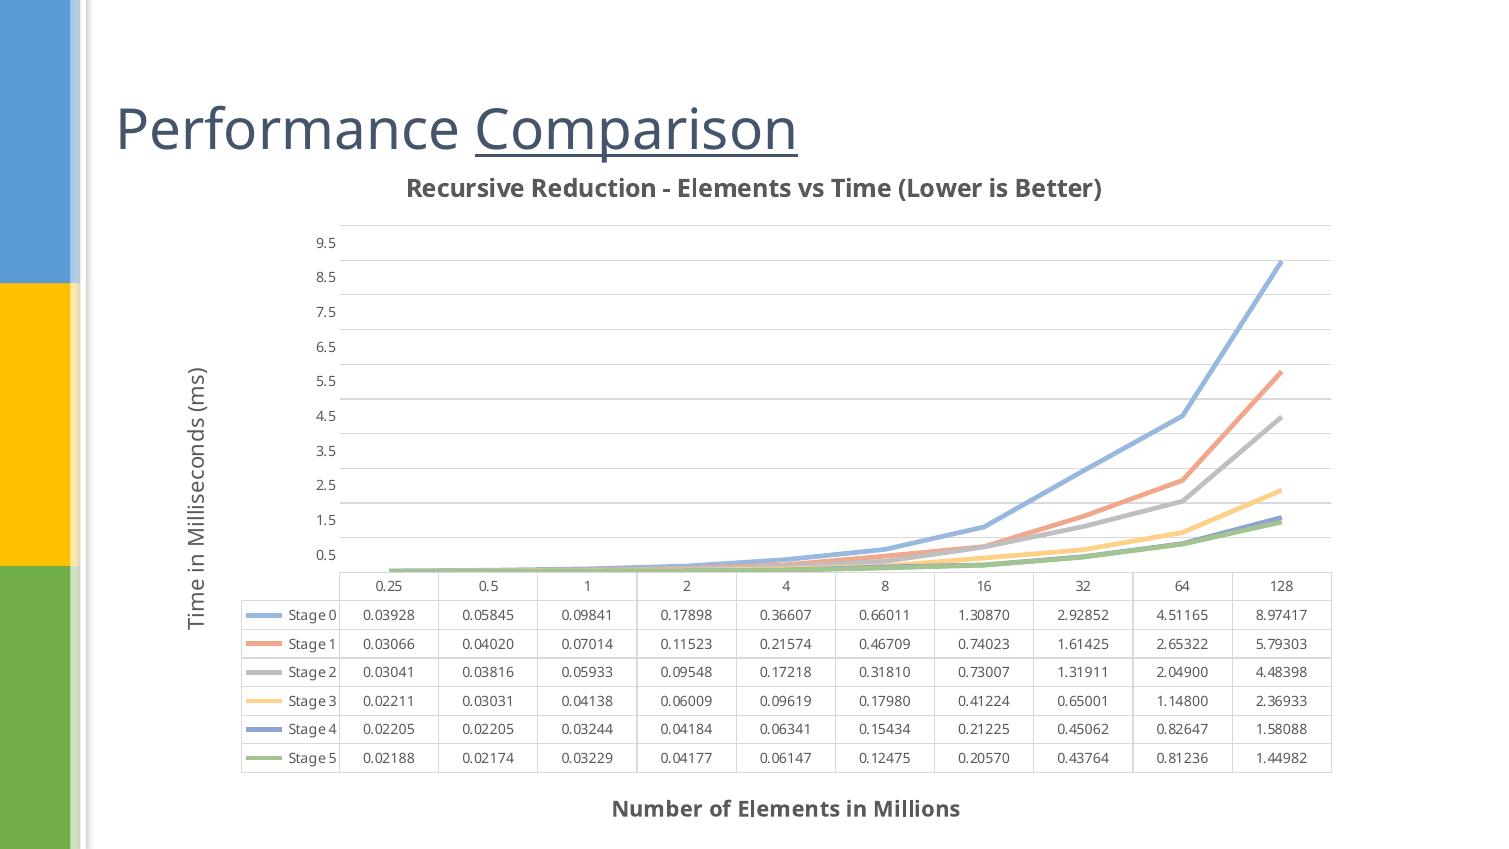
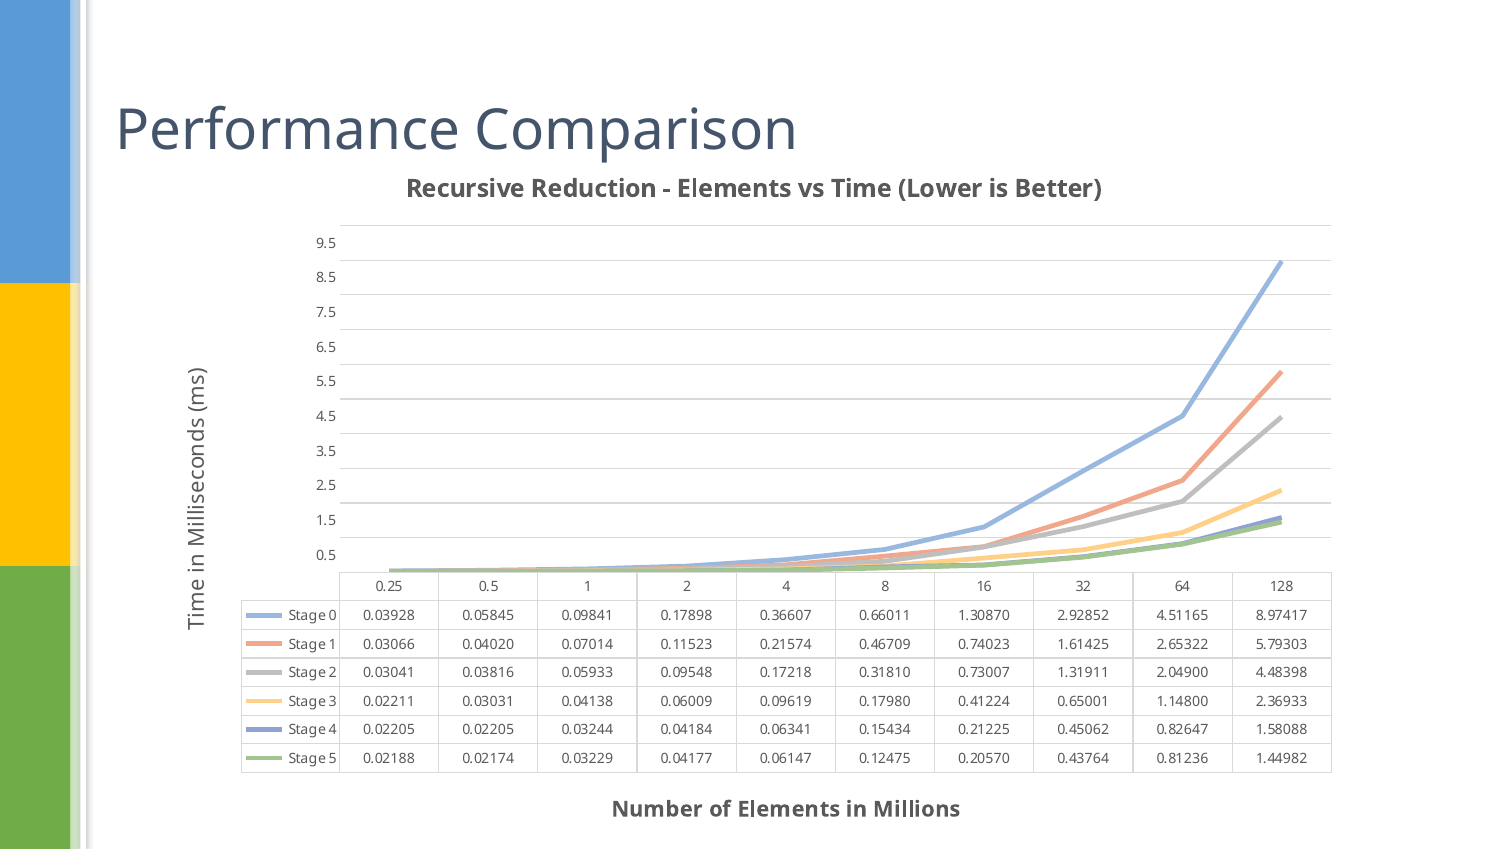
Comparison underline: present -> none (637, 131)
